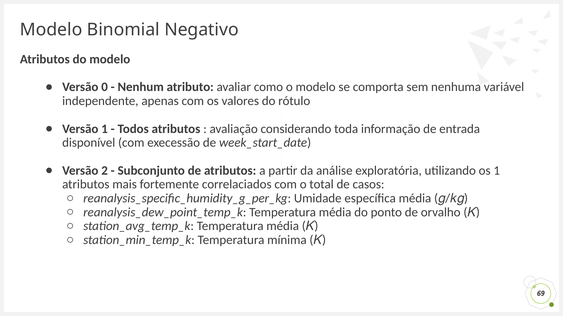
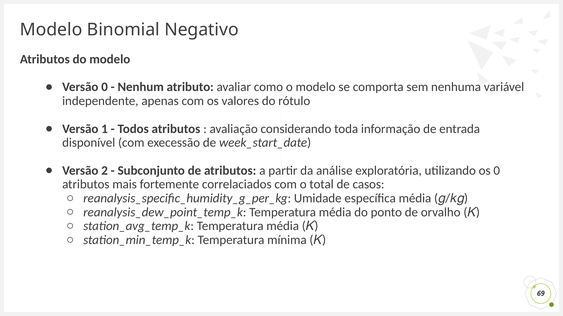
os 1: 1 -> 0 (497, 171)
